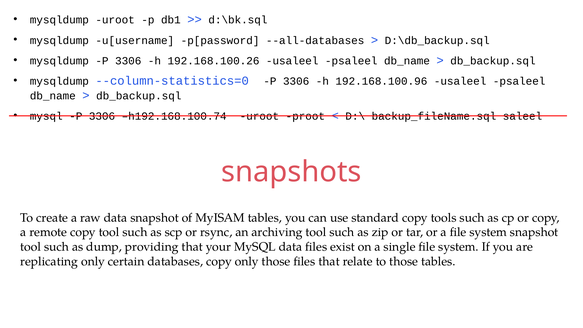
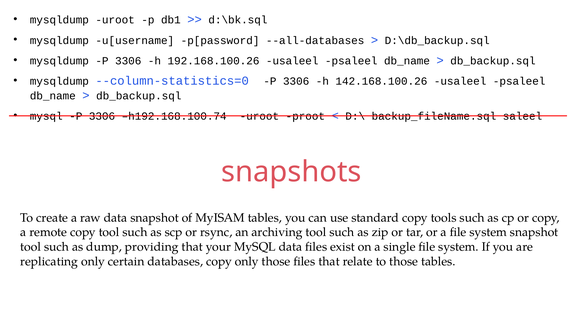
192.168.100.96: 192.168.100.96 -> 142.168.100.26 (381, 81)
